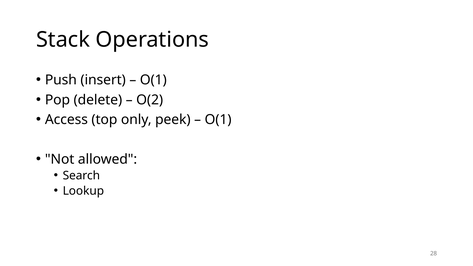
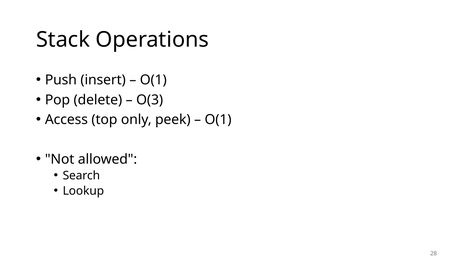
O(2: O(2 -> O(3 (150, 100)
